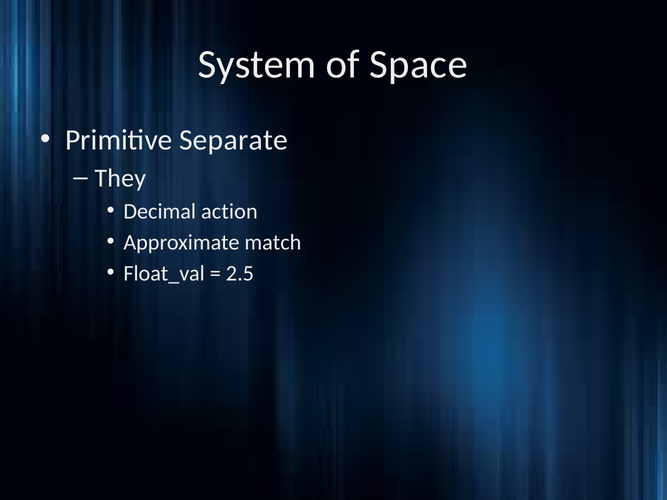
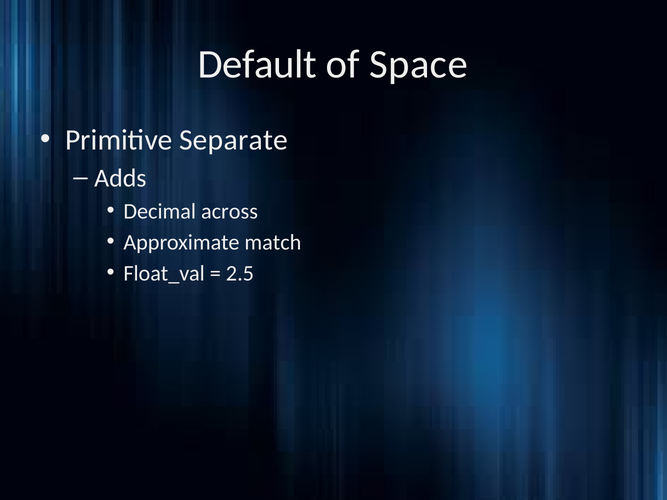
System: System -> Default (257, 65)
They: They -> Adds (120, 178)
action: action -> across (229, 211)
